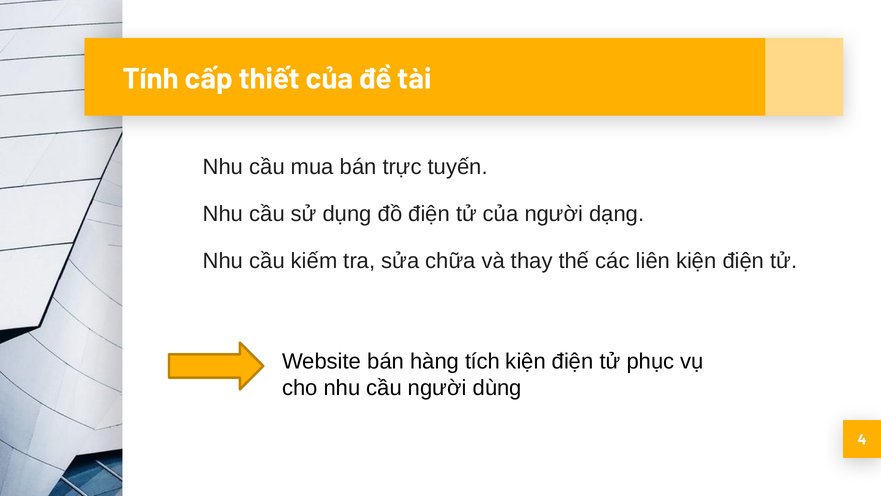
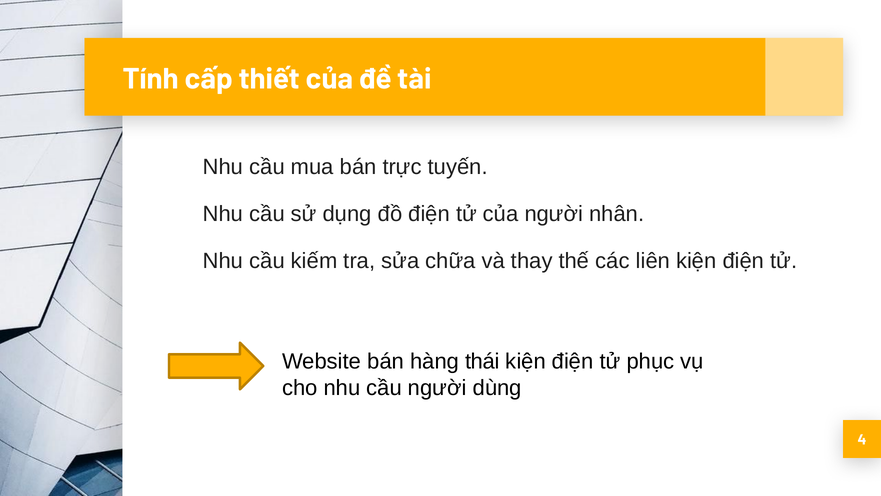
dạng: dạng -> nhân (617, 214)
tích: tích -> thái (482, 361)
